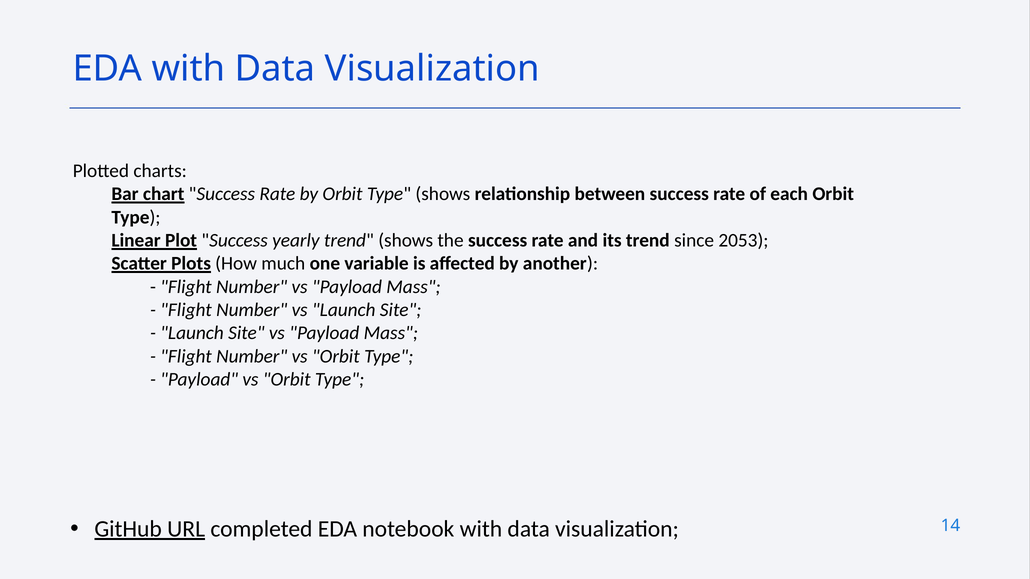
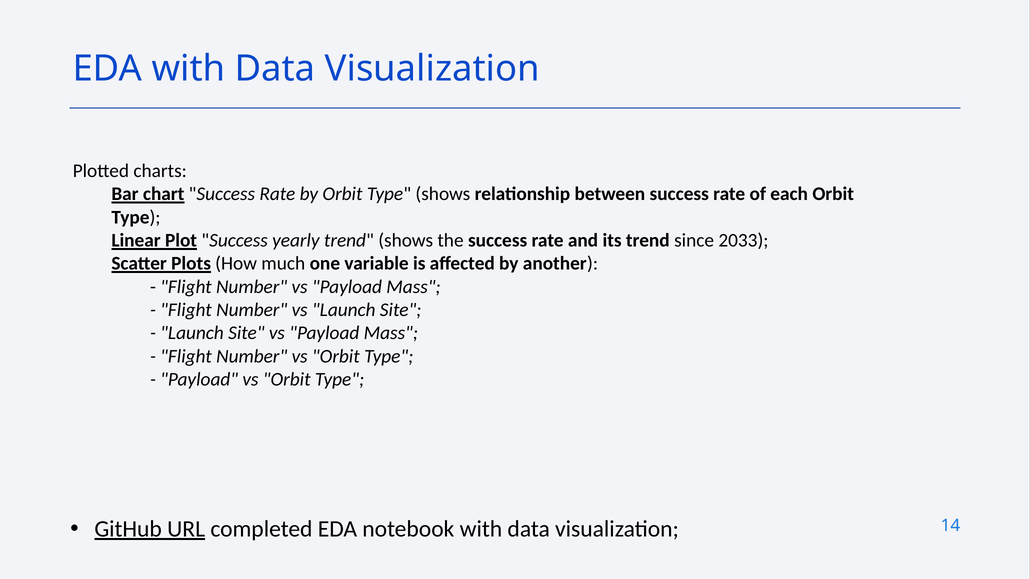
2053: 2053 -> 2033 (743, 241)
